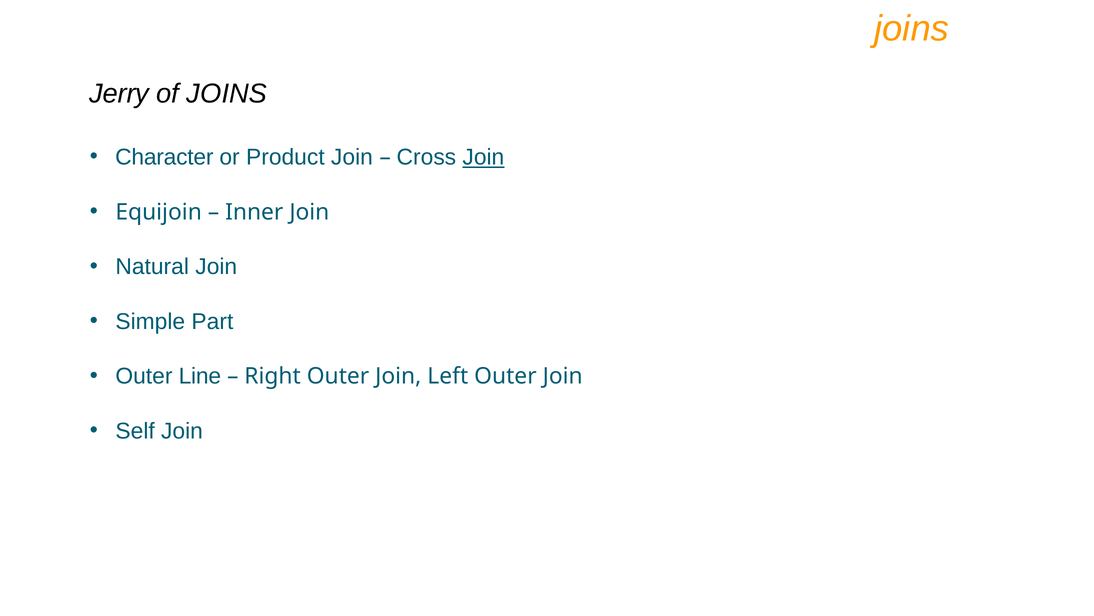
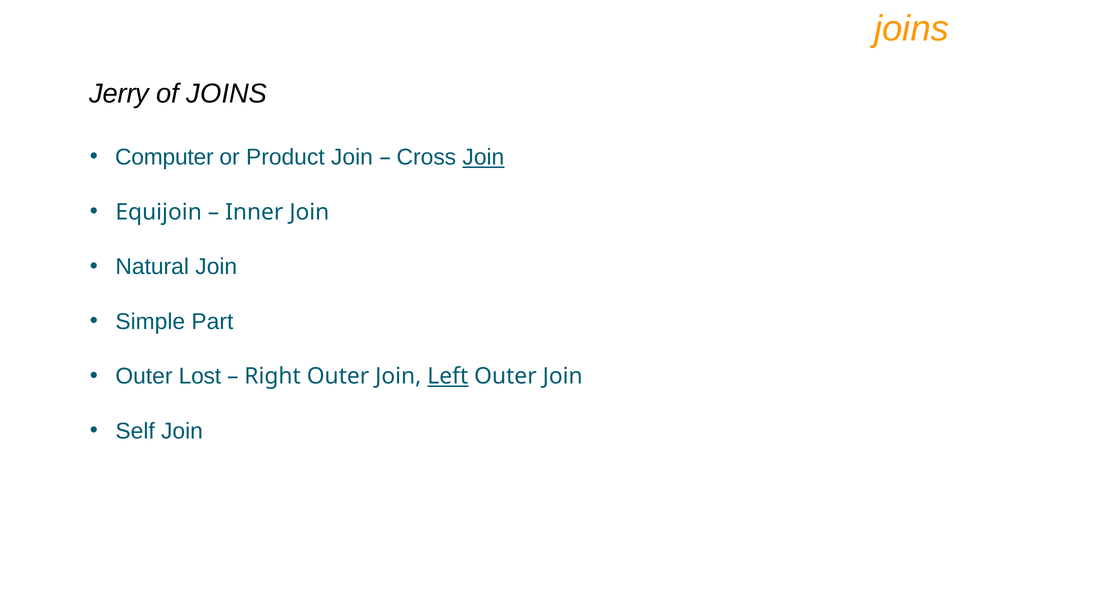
Character: Character -> Computer (164, 157)
Line: Line -> Lost (200, 376)
Left underline: none -> present (448, 376)
